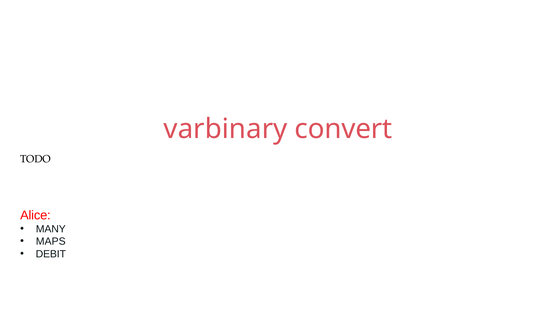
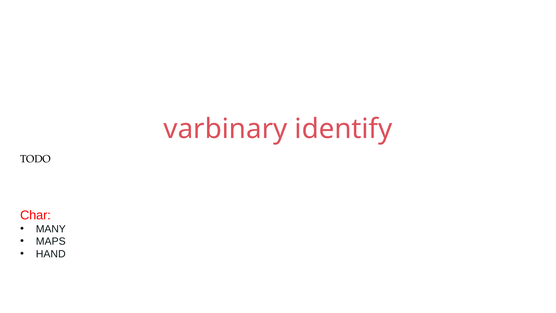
convert: convert -> identify (343, 129)
Alice: Alice -> Char (35, 215)
DEBIT: DEBIT -> HAND (51, 254)
